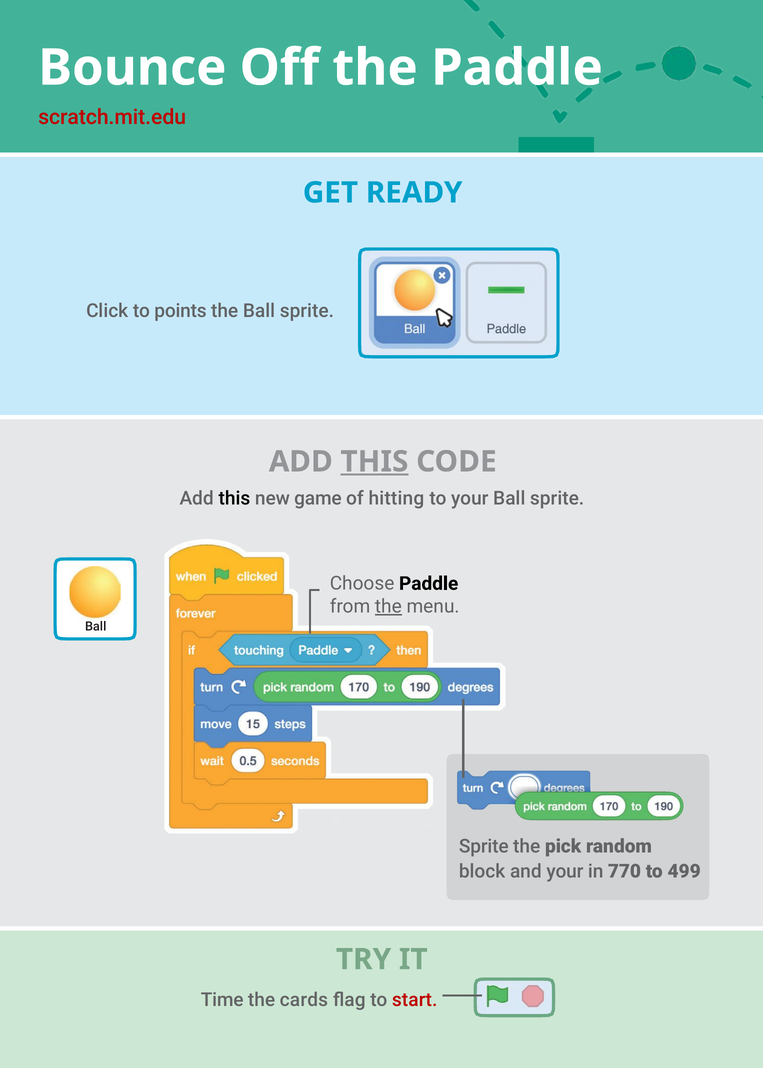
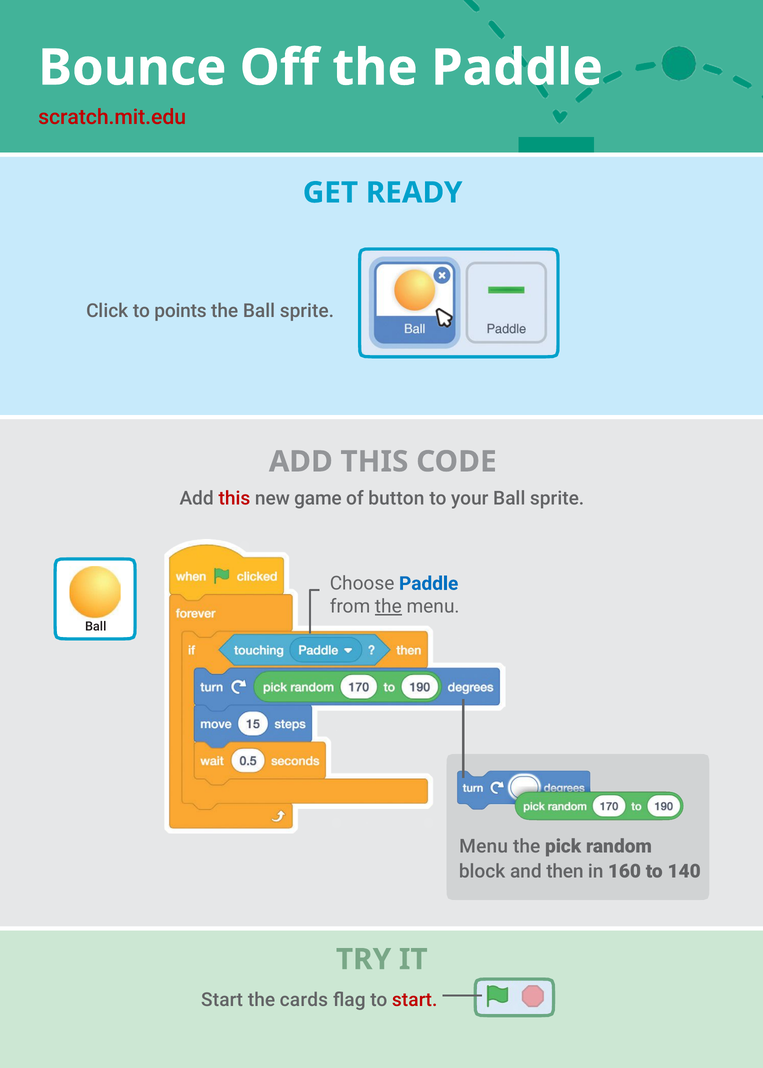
THIS underline: present -> none (374, 462)
this colour: black -> red (234, 499)
hitting: hitting -> button (396, 499)
Paddle colour: black -> blue (429, 584)
Sprite: Sprite -> Menu (484, 847)
and your: your -> then (565, 872)
770: 770 -> 160 (624, 872)
499: 499 -> 140 (684, 872)
Time: Time -> Start (222, 1000)
